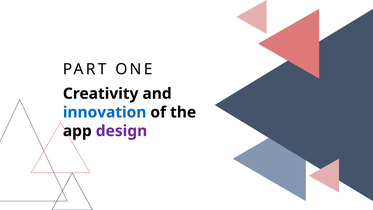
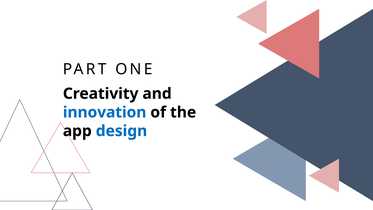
design colour: purple -> blue (121, 131)
